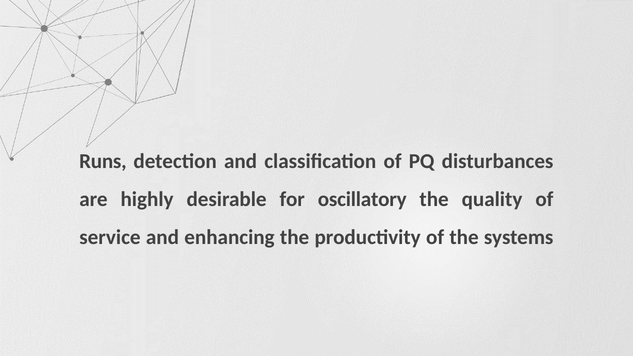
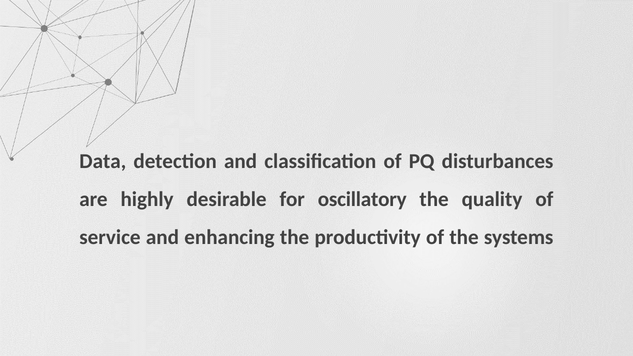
Runs: Runs -> Data (103, 161)
